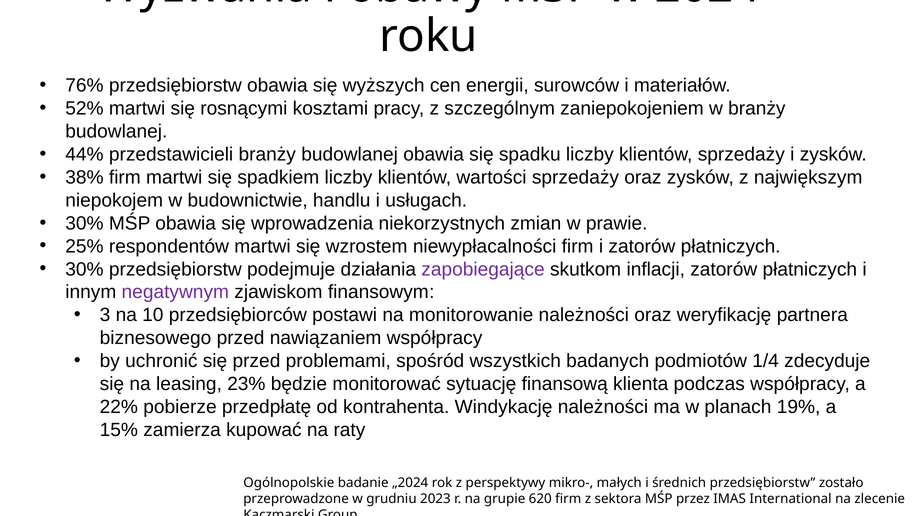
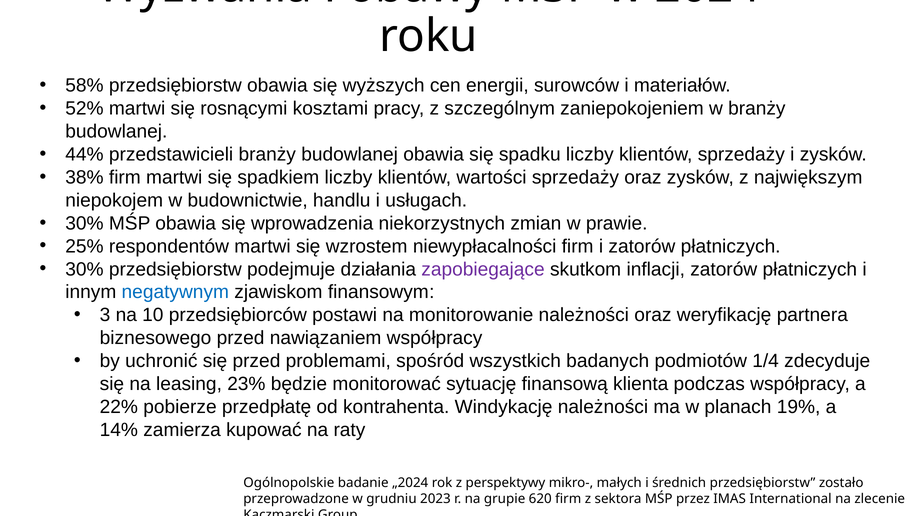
76%: 76% -> 58% (84, 86)
negatywnym colour: purple -> blue (175, 292)
15%: 15% -> 14% (119, 430)
